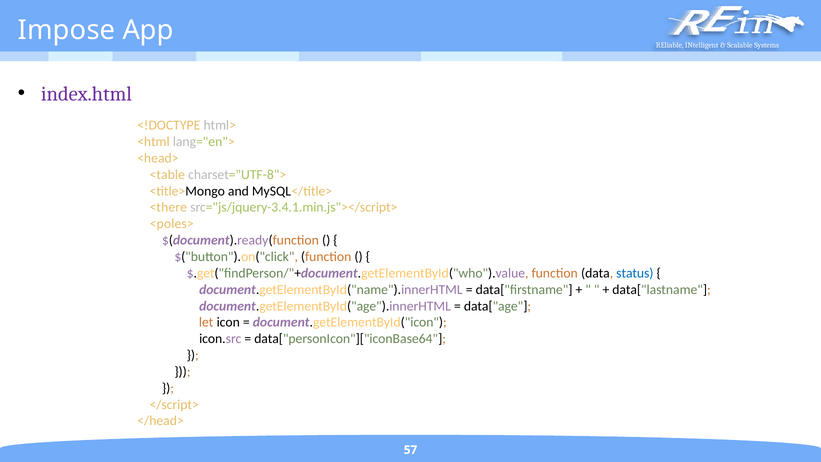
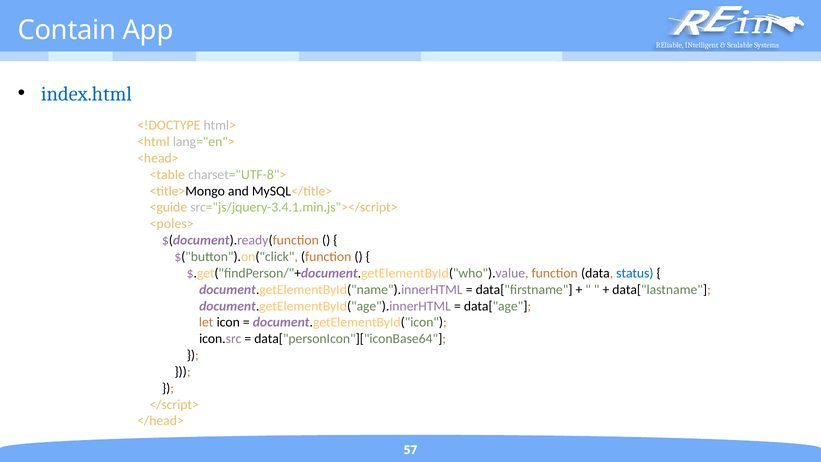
Impose: Impose -> Contain (67, 30)
index.html colour: purple -> blue (86, 94)
<there: <there -> <guide (168, 207)
